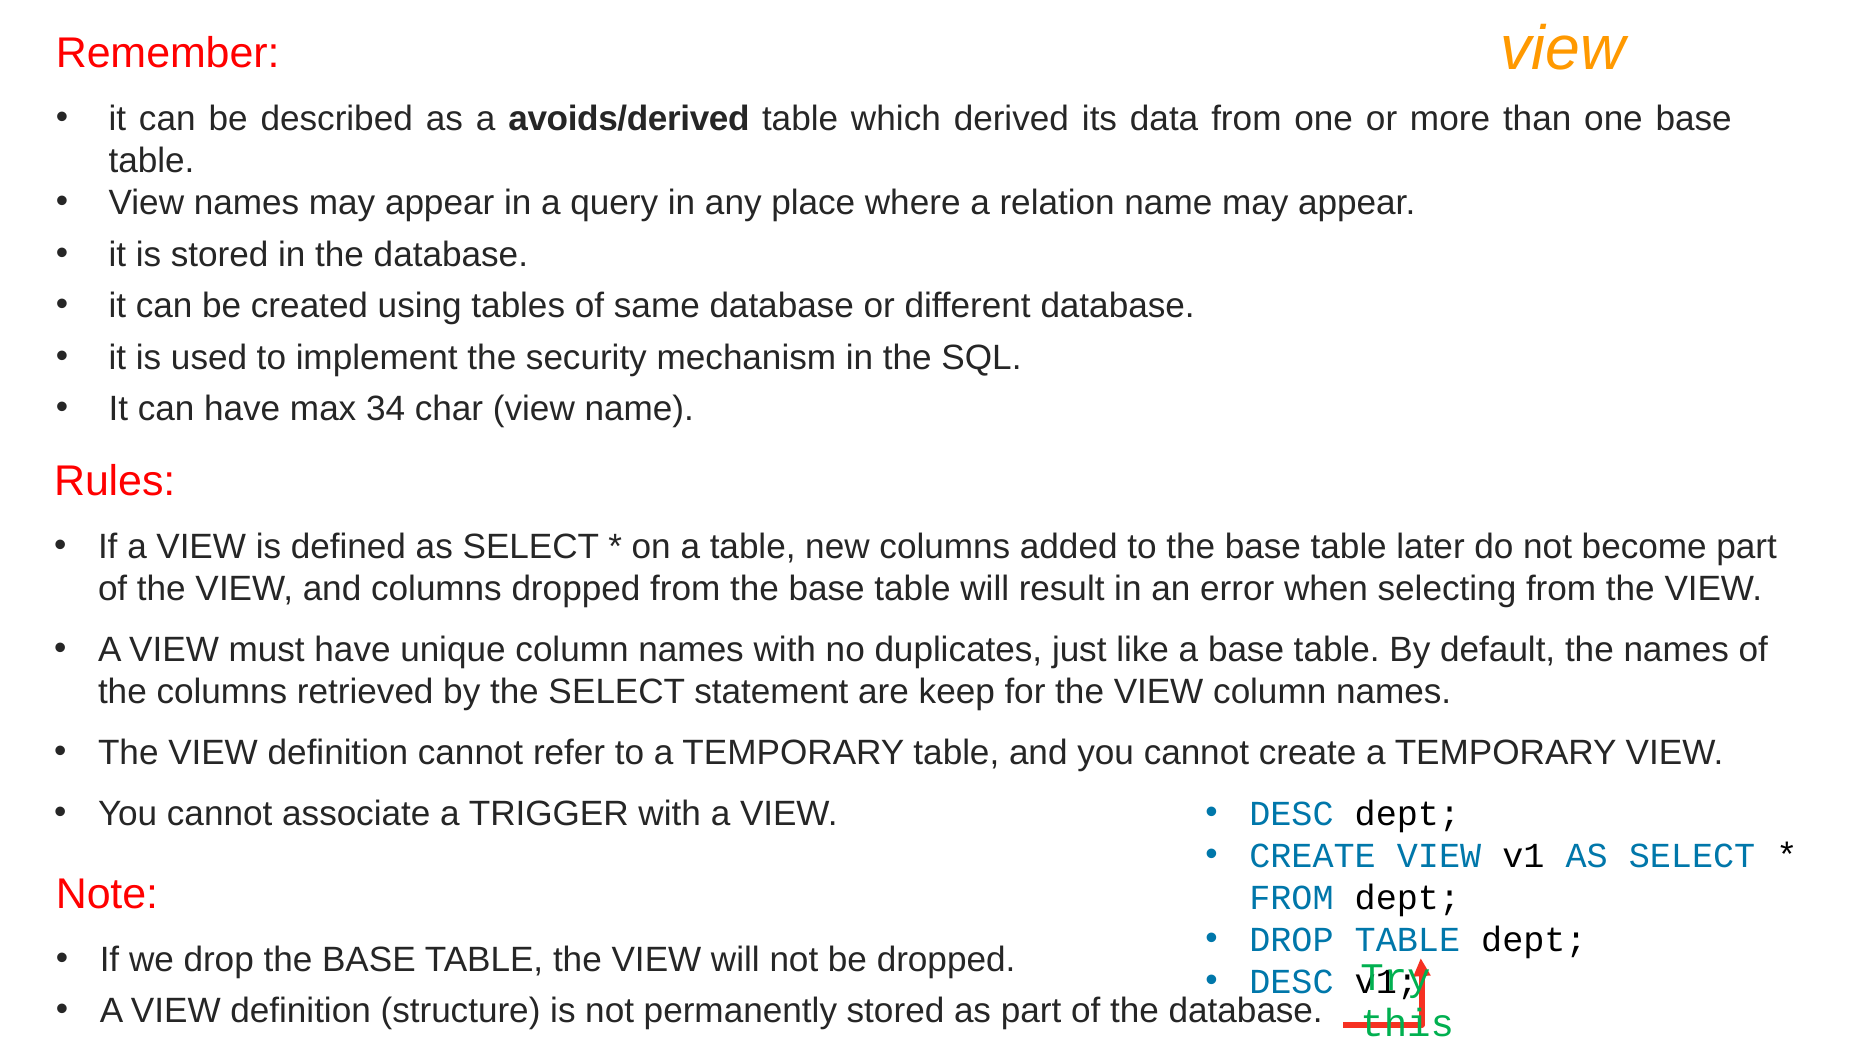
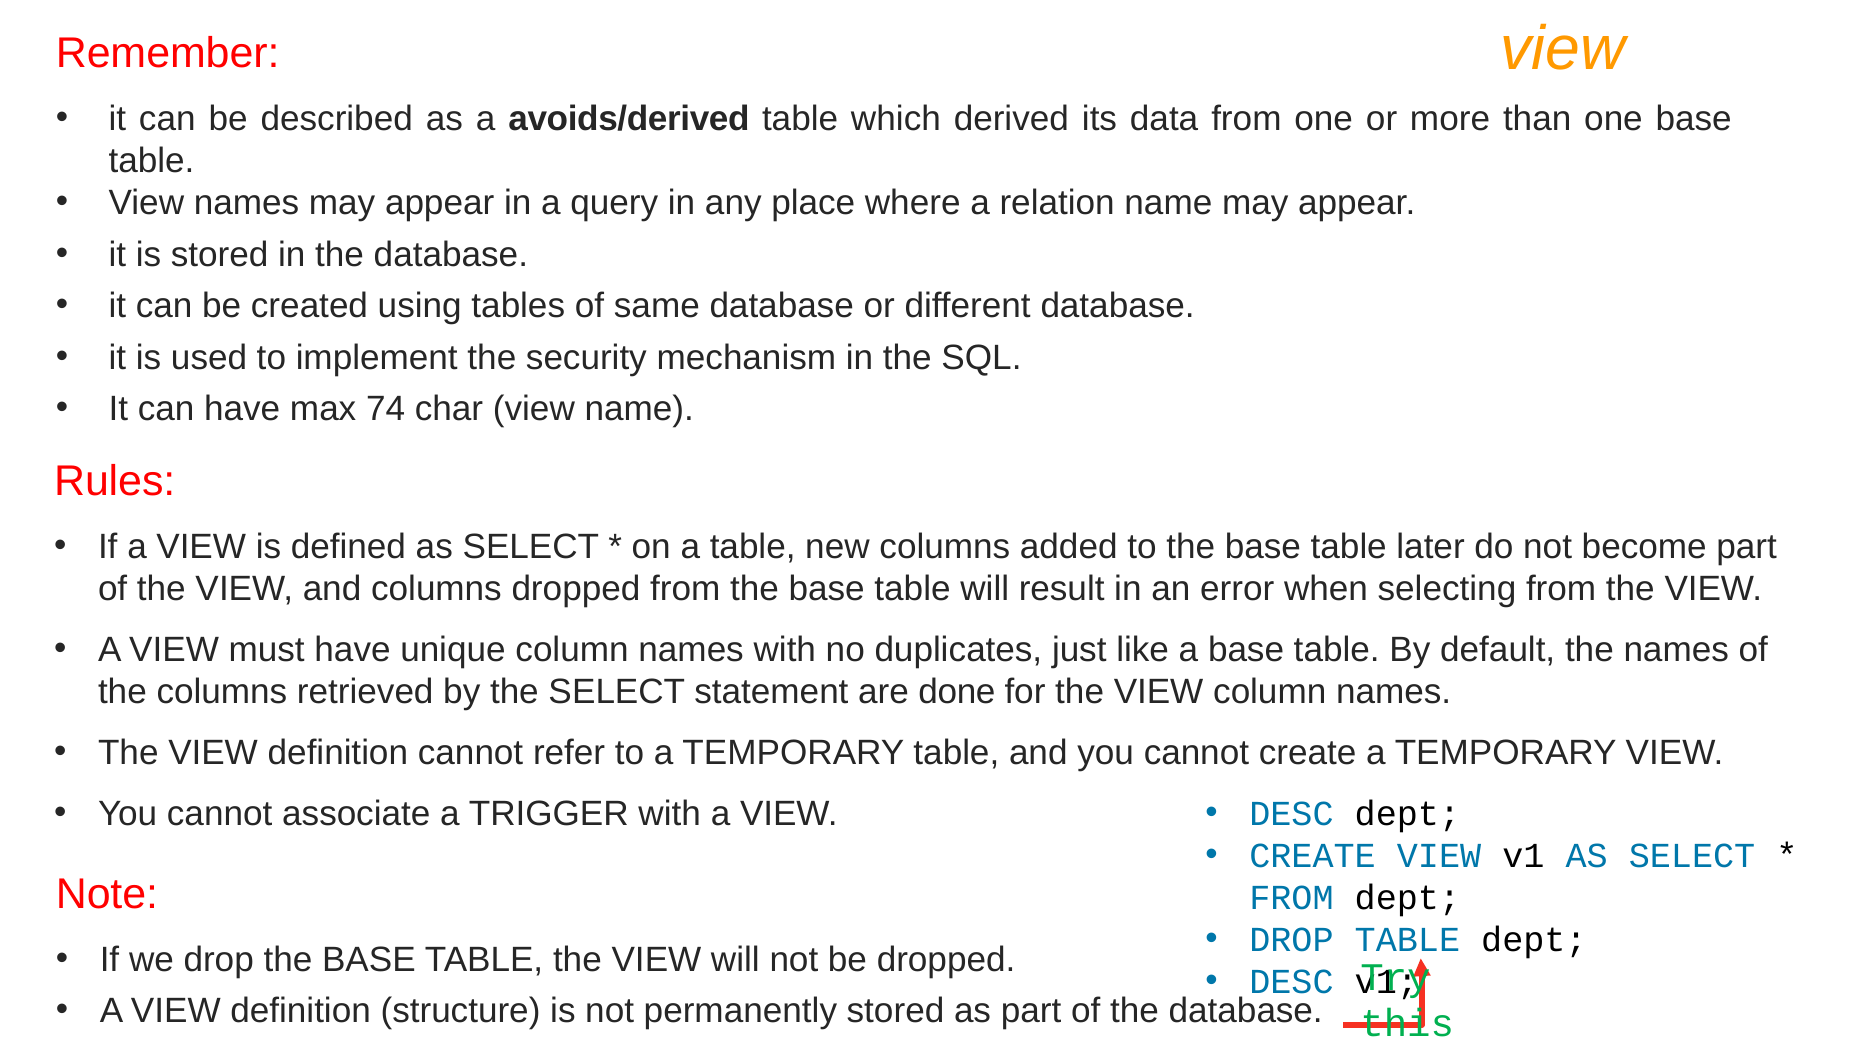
34: 34 -> 74 (386, 409)
keep: keep -> done (957, 692)
